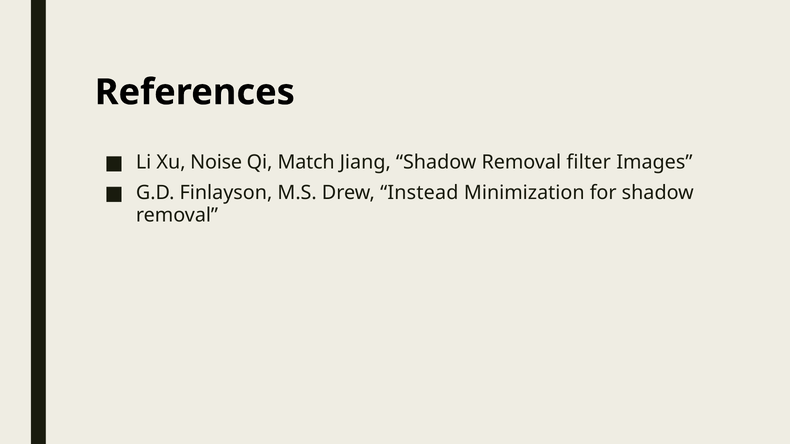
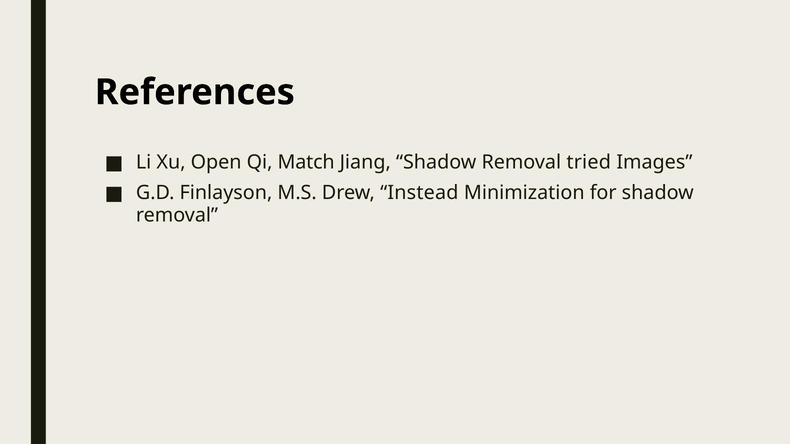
Noise: Noise -> Open (216, 162)
filter: filter -> tried (589, 162)
